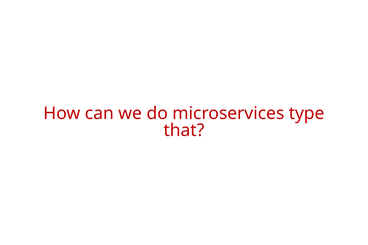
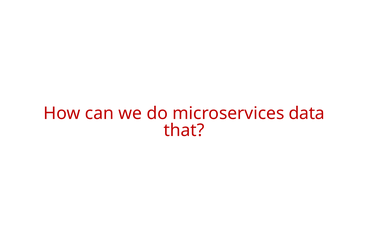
type: type -> data (307, 113)
